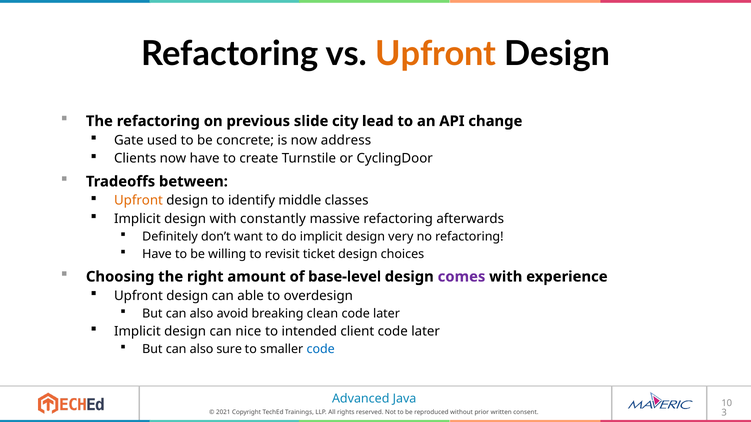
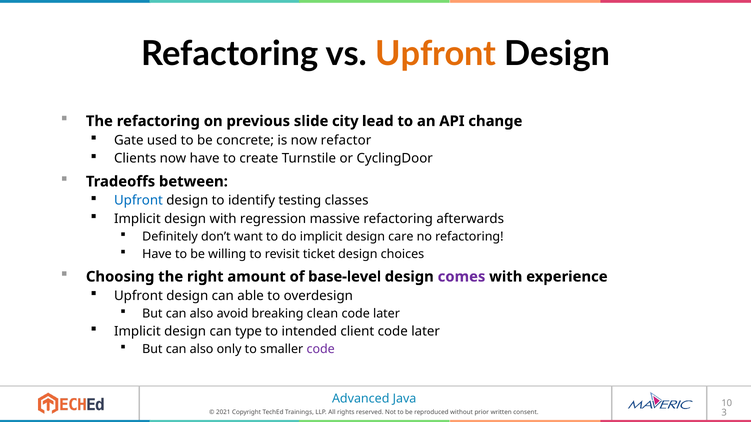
address: address -> refactor (346, 140)
Upfront colour: orange -> blue (138, 201)
middle: middle -> testing (300, 201)
constantly: constantly -> regression (273, 219)
very: very -> care (401, 237)
nice: nice -> type (249, 332)
sure: sure -> only (229, 350)
code colour: blue -> purple (321, 350)
